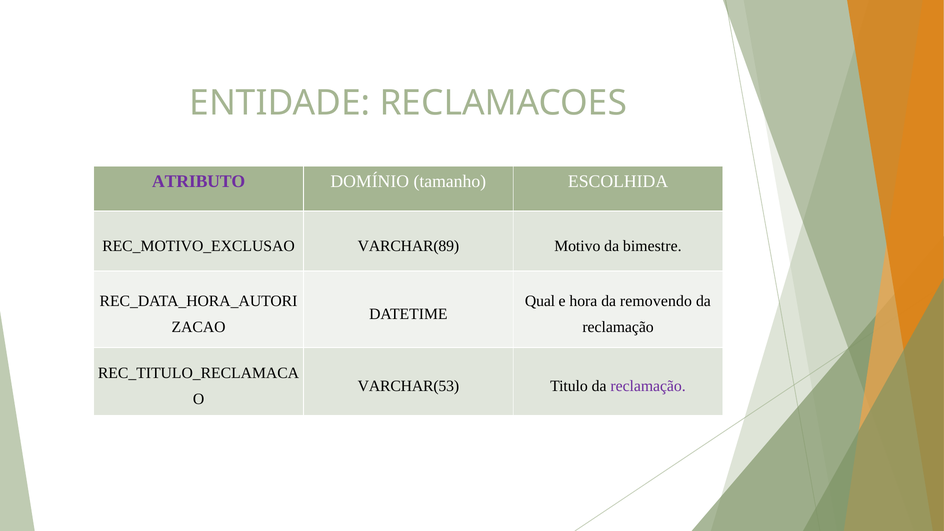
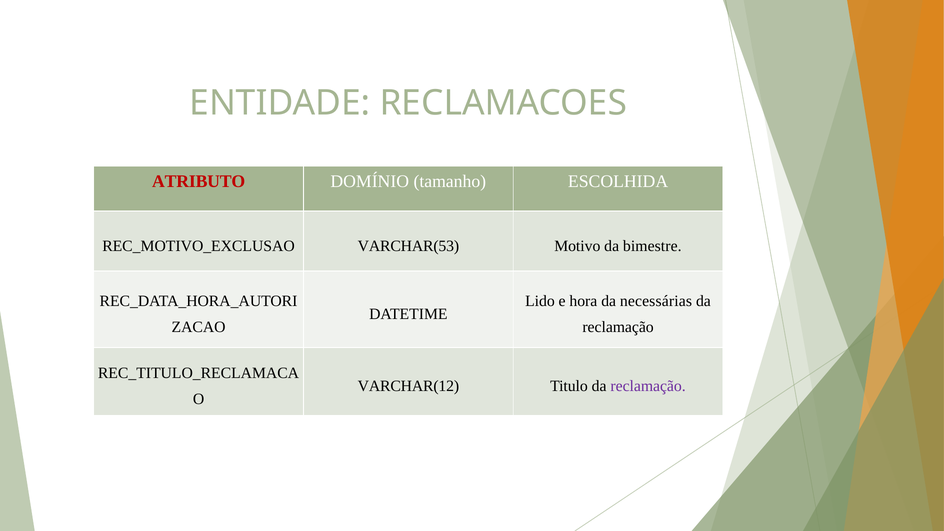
ATRIBUTO colour: purple -> red (199, 181)
VARCHAR(89: VARCHAR(89 -> VARCHAR(53 (408, 246)
Qual: Qual -> Lido (540, 301)
removendo: removendo -> necessárias (656, 301)
VARCHAR(53: VARCHAR(53 -> VARCHAR(12 (408, 386)
